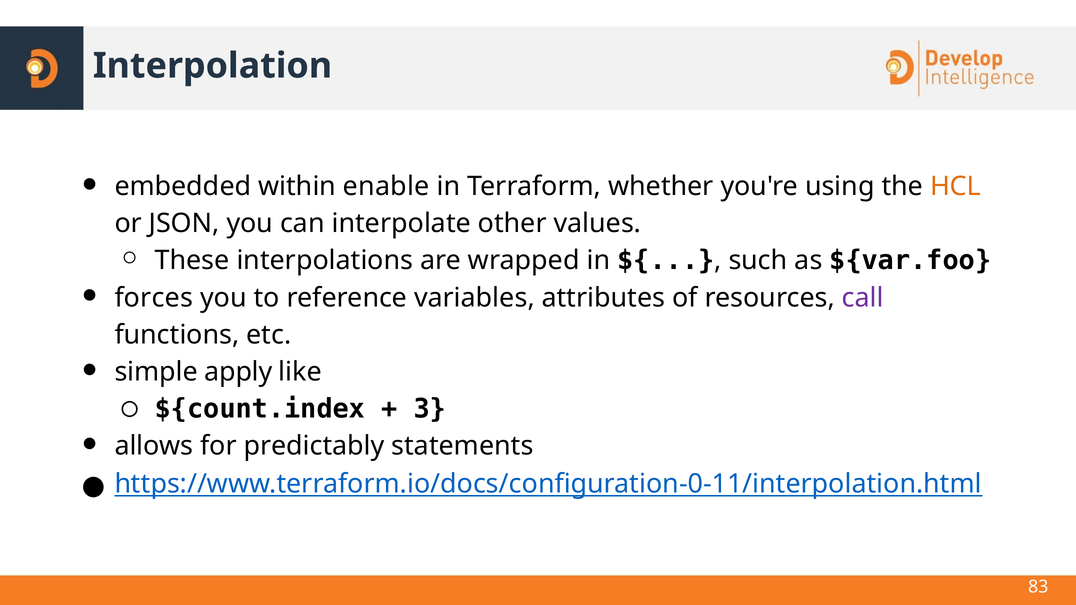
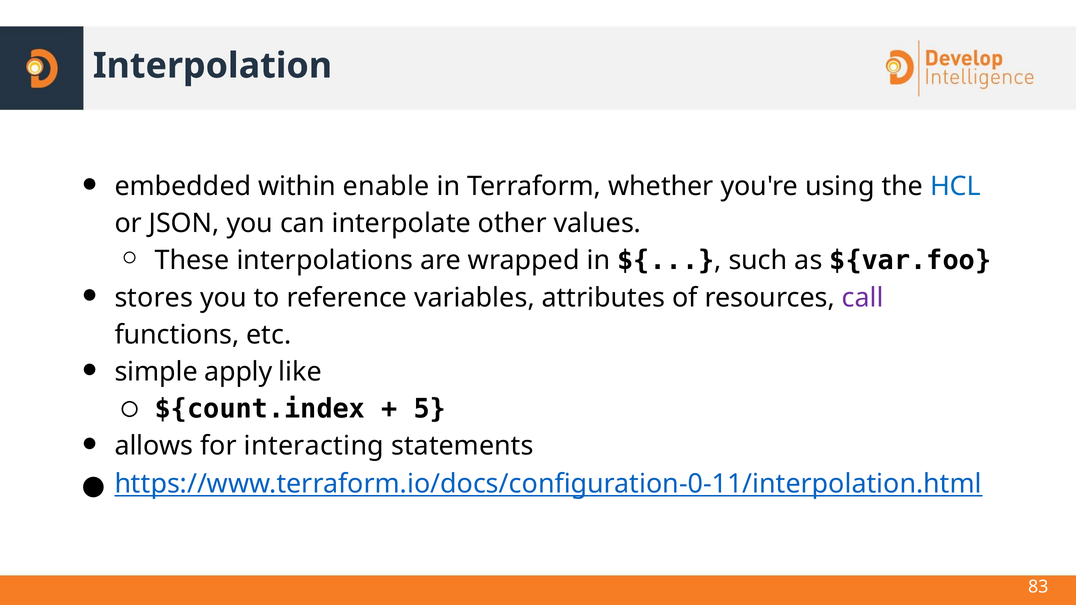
HCL colour: orange -> blue (956, 186)
forces: forces -> stores (154, 298)
3: 3 -> 5 (430, 409)
predictably: predictably -> interacting (314, 446)
